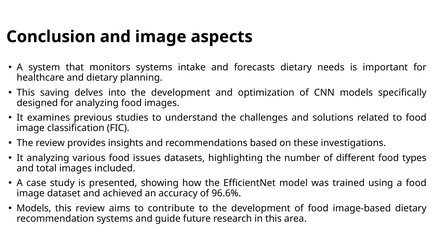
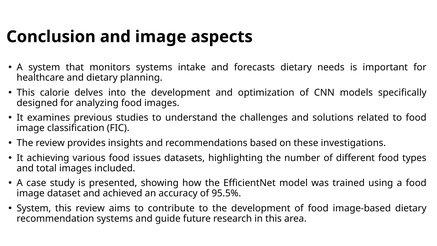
saving: saving -> calorie (55, 93)
It analyzing: analyzing -> achieving (48, 158)
96.6%: 96.6% -> 95.5% (226, 193)
Models: Models -> System (34, 208)
